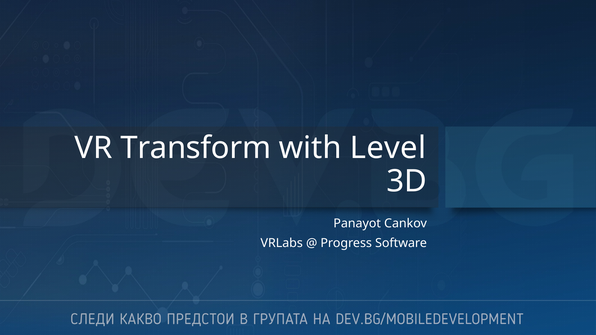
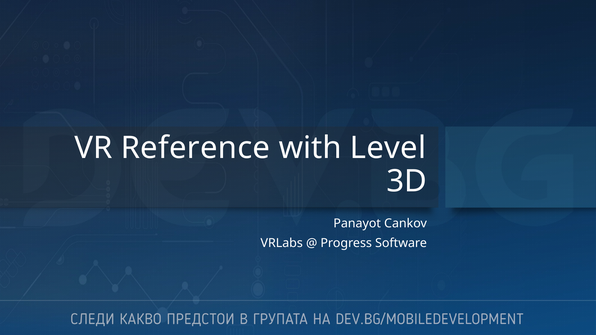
Transform: Transform -> Reference (195, 148)
